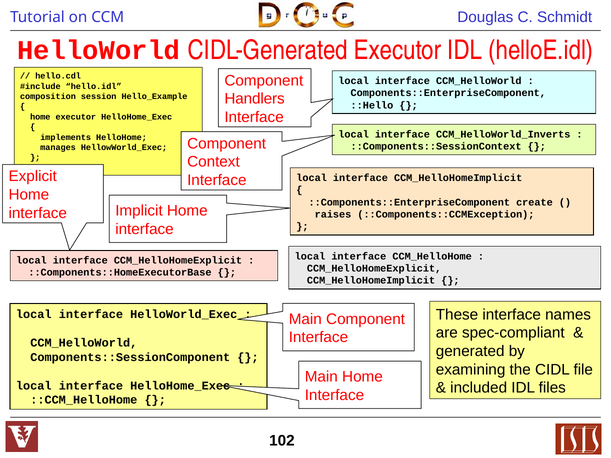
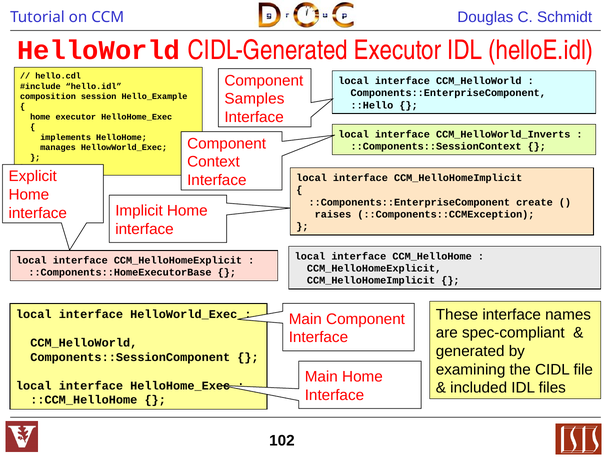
Handlers: Handlers -> Samples (254, 99)
